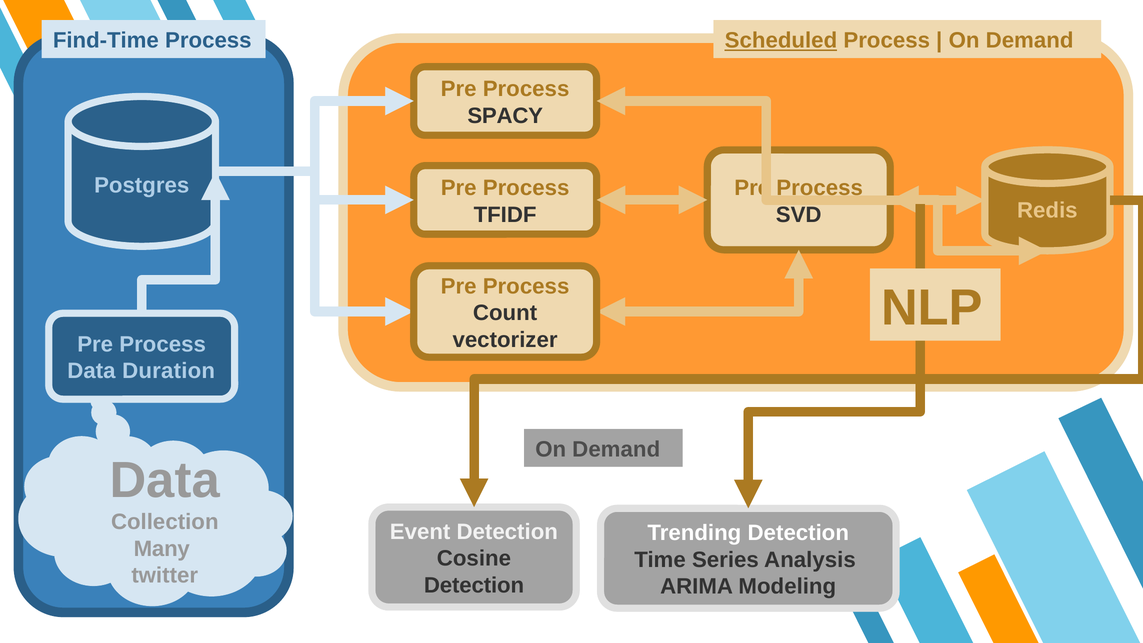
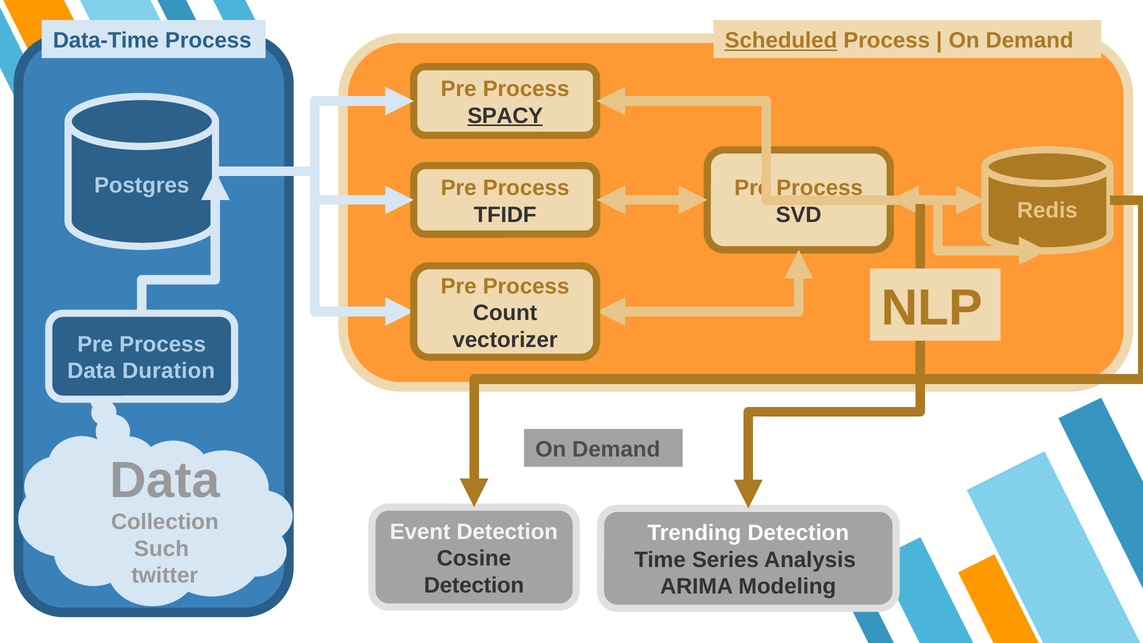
Find-Time: Find-Time -> Data-Time (106, 41)
SPACY underline: none -> present (505, 116)
Many: Many -> Such (162, 549)
